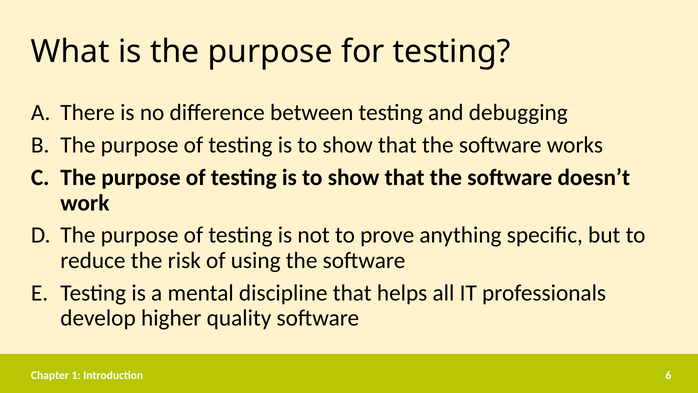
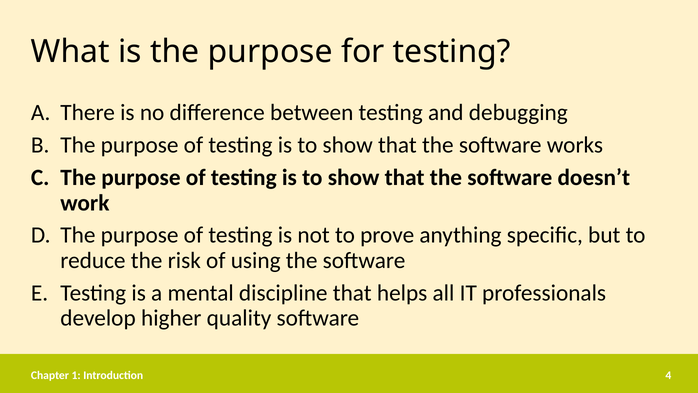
6: 6 -> 4 (668, 375)
